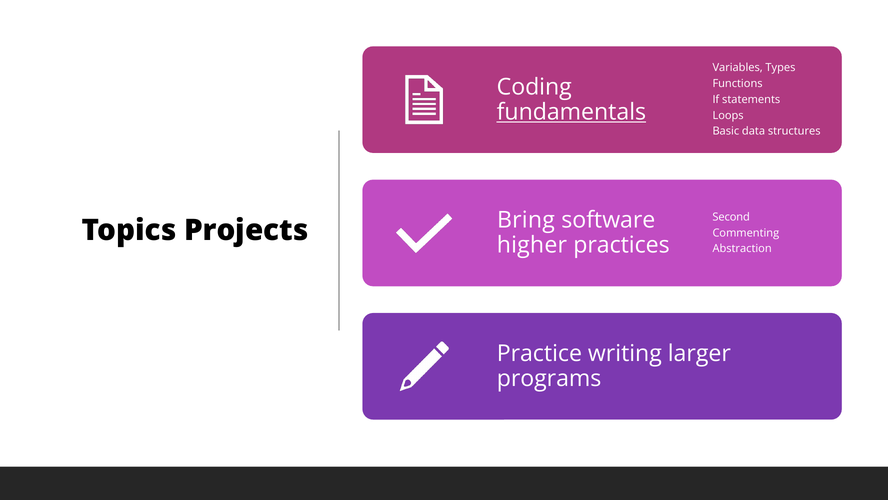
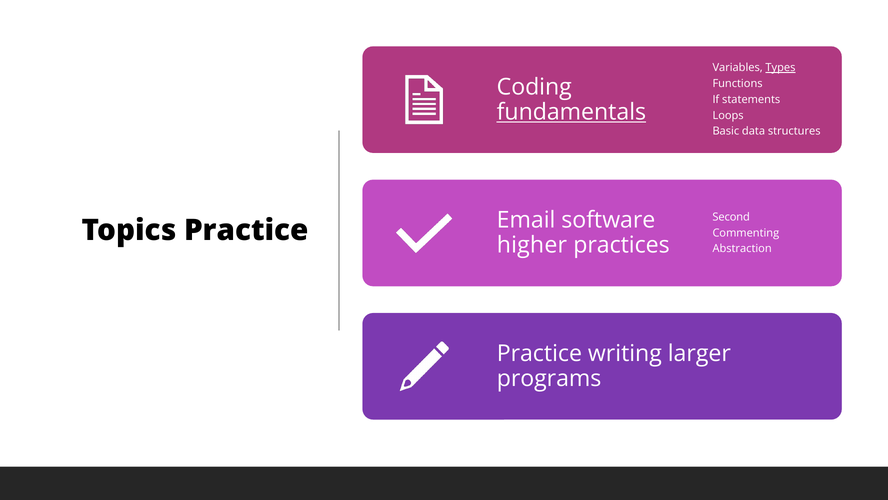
Types underline: none -> present (780, 68)
Bring: Bring -> Email (526, 220)
Topics Projects: Projects -> Practice (246, 230)
